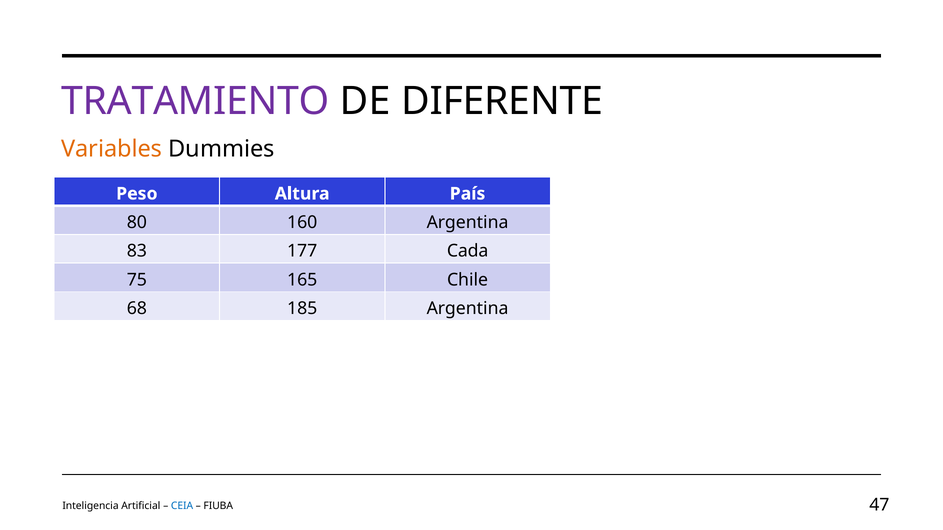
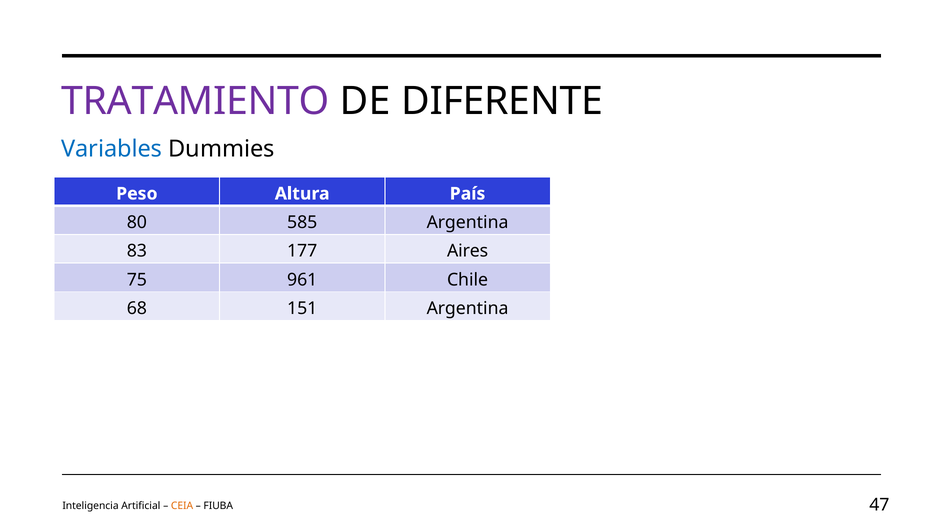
Variables colour: orange -> blue (112, 149)
160: 160 -> 585 (302, 223)
Cada: Cada -> Aires (468, 251)
165: 165 -> 961 (302, 280)
185: 185 -> 151 (302, 309)
CEIA colour: blue -> orange (182, 506)
